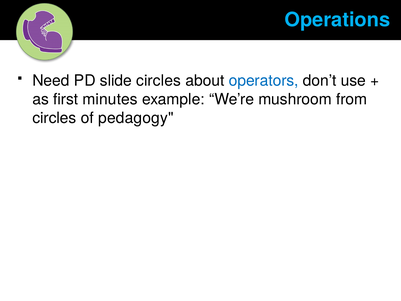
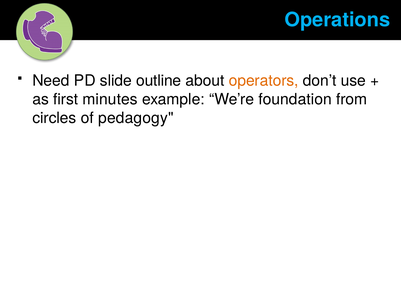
slide circles: circles -> outline (159, 81)
operators colour: blue -> orange (264, 81)
mushroom: mushroom -> foundation (295, 99)
